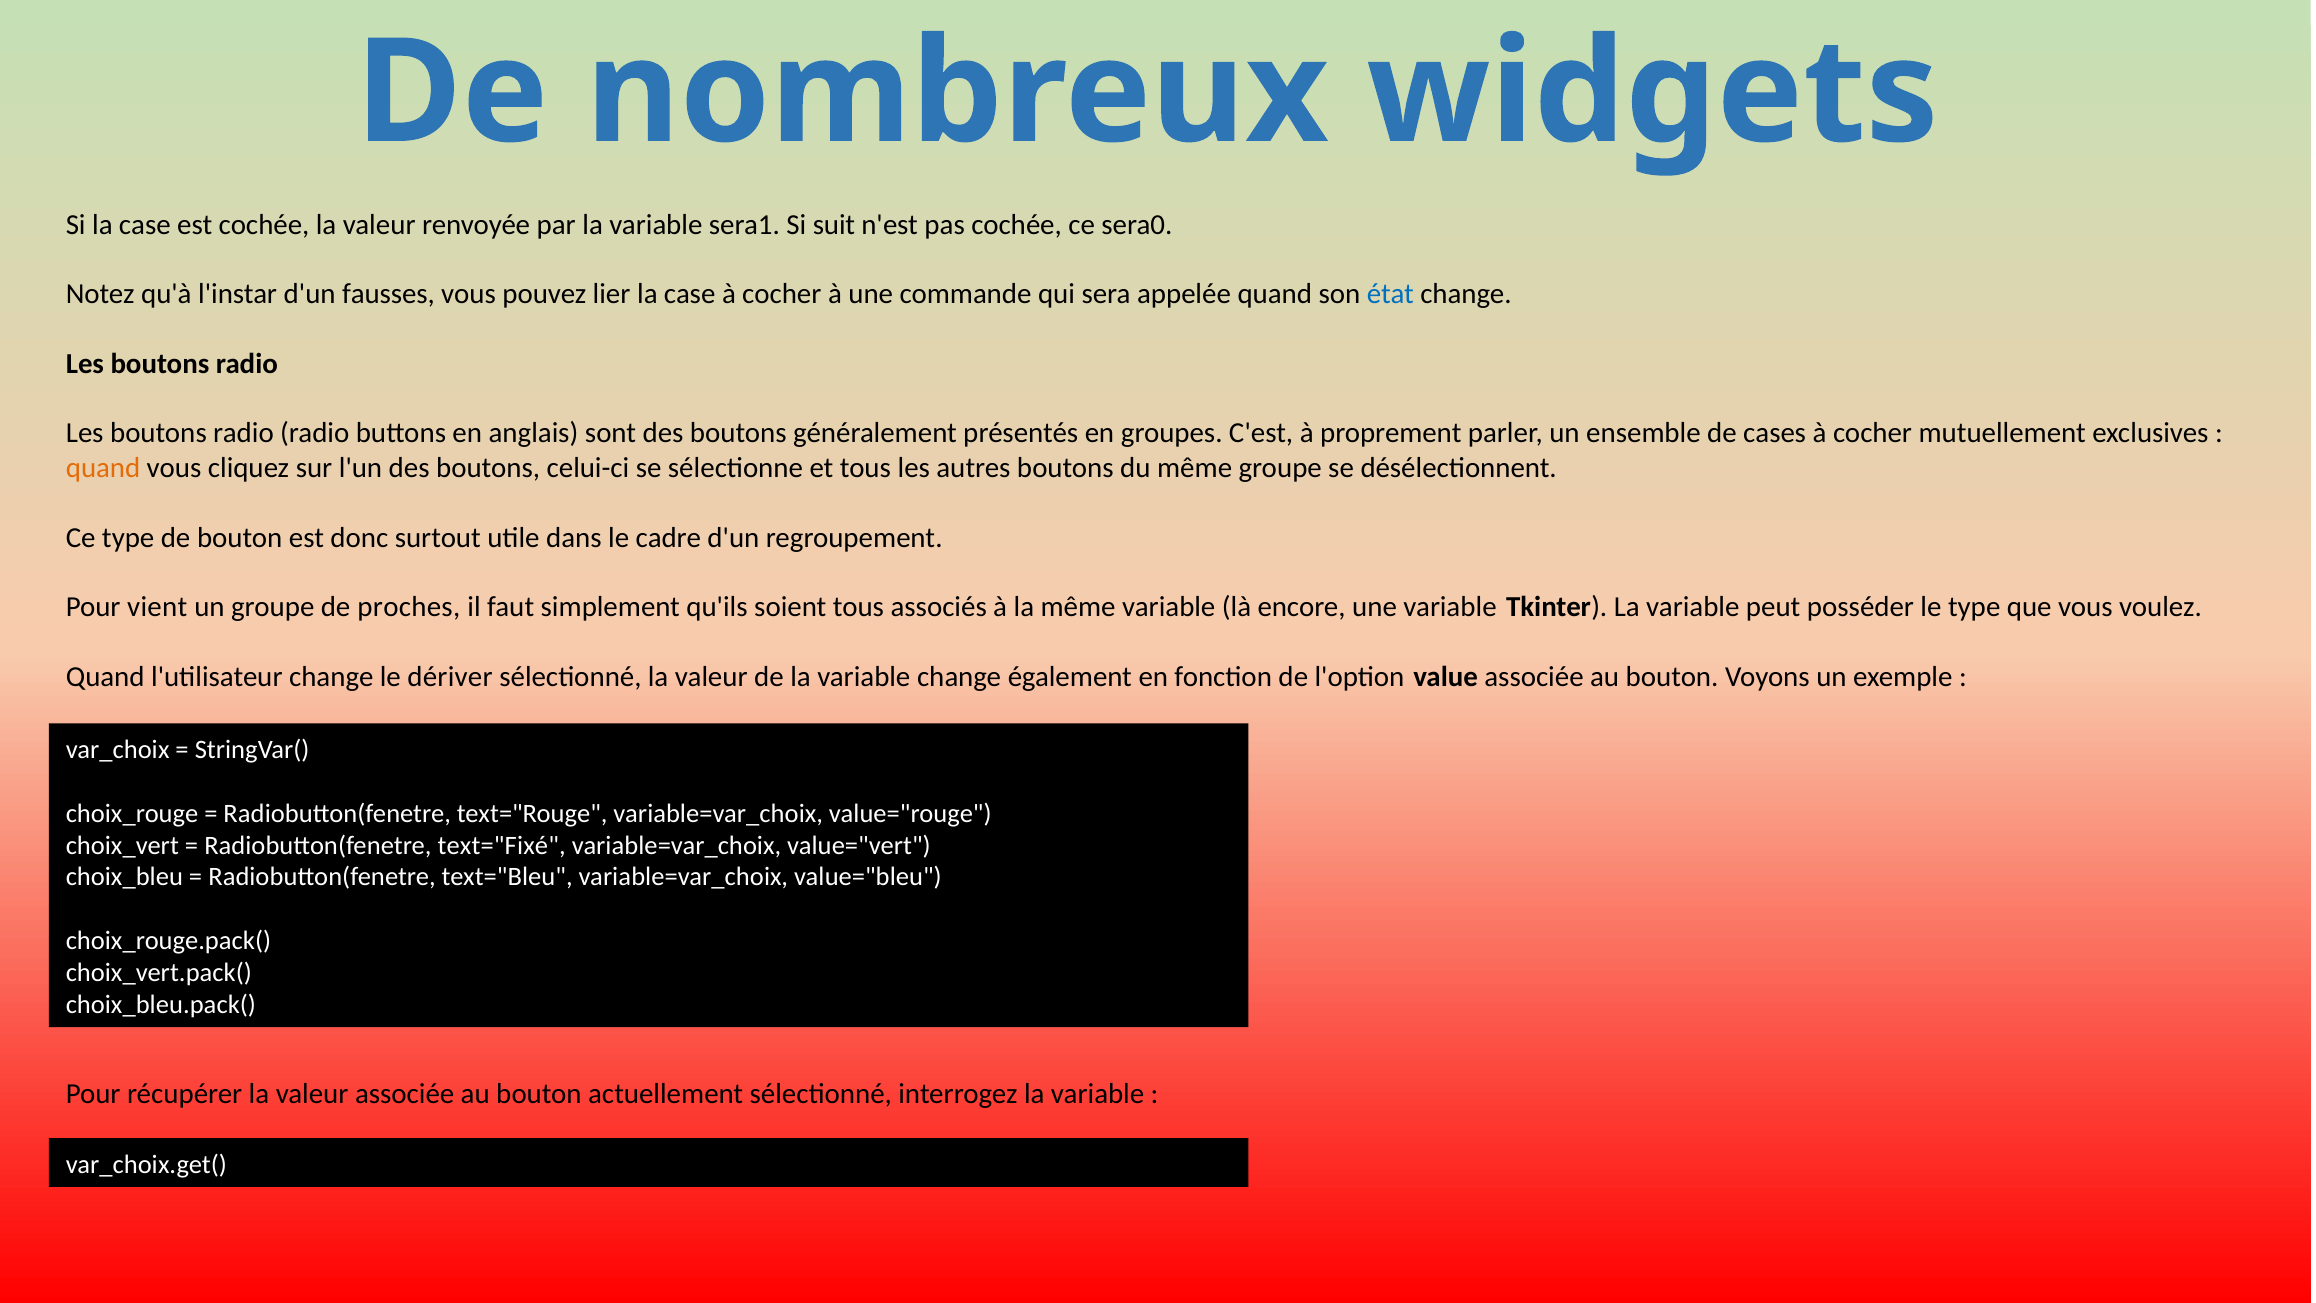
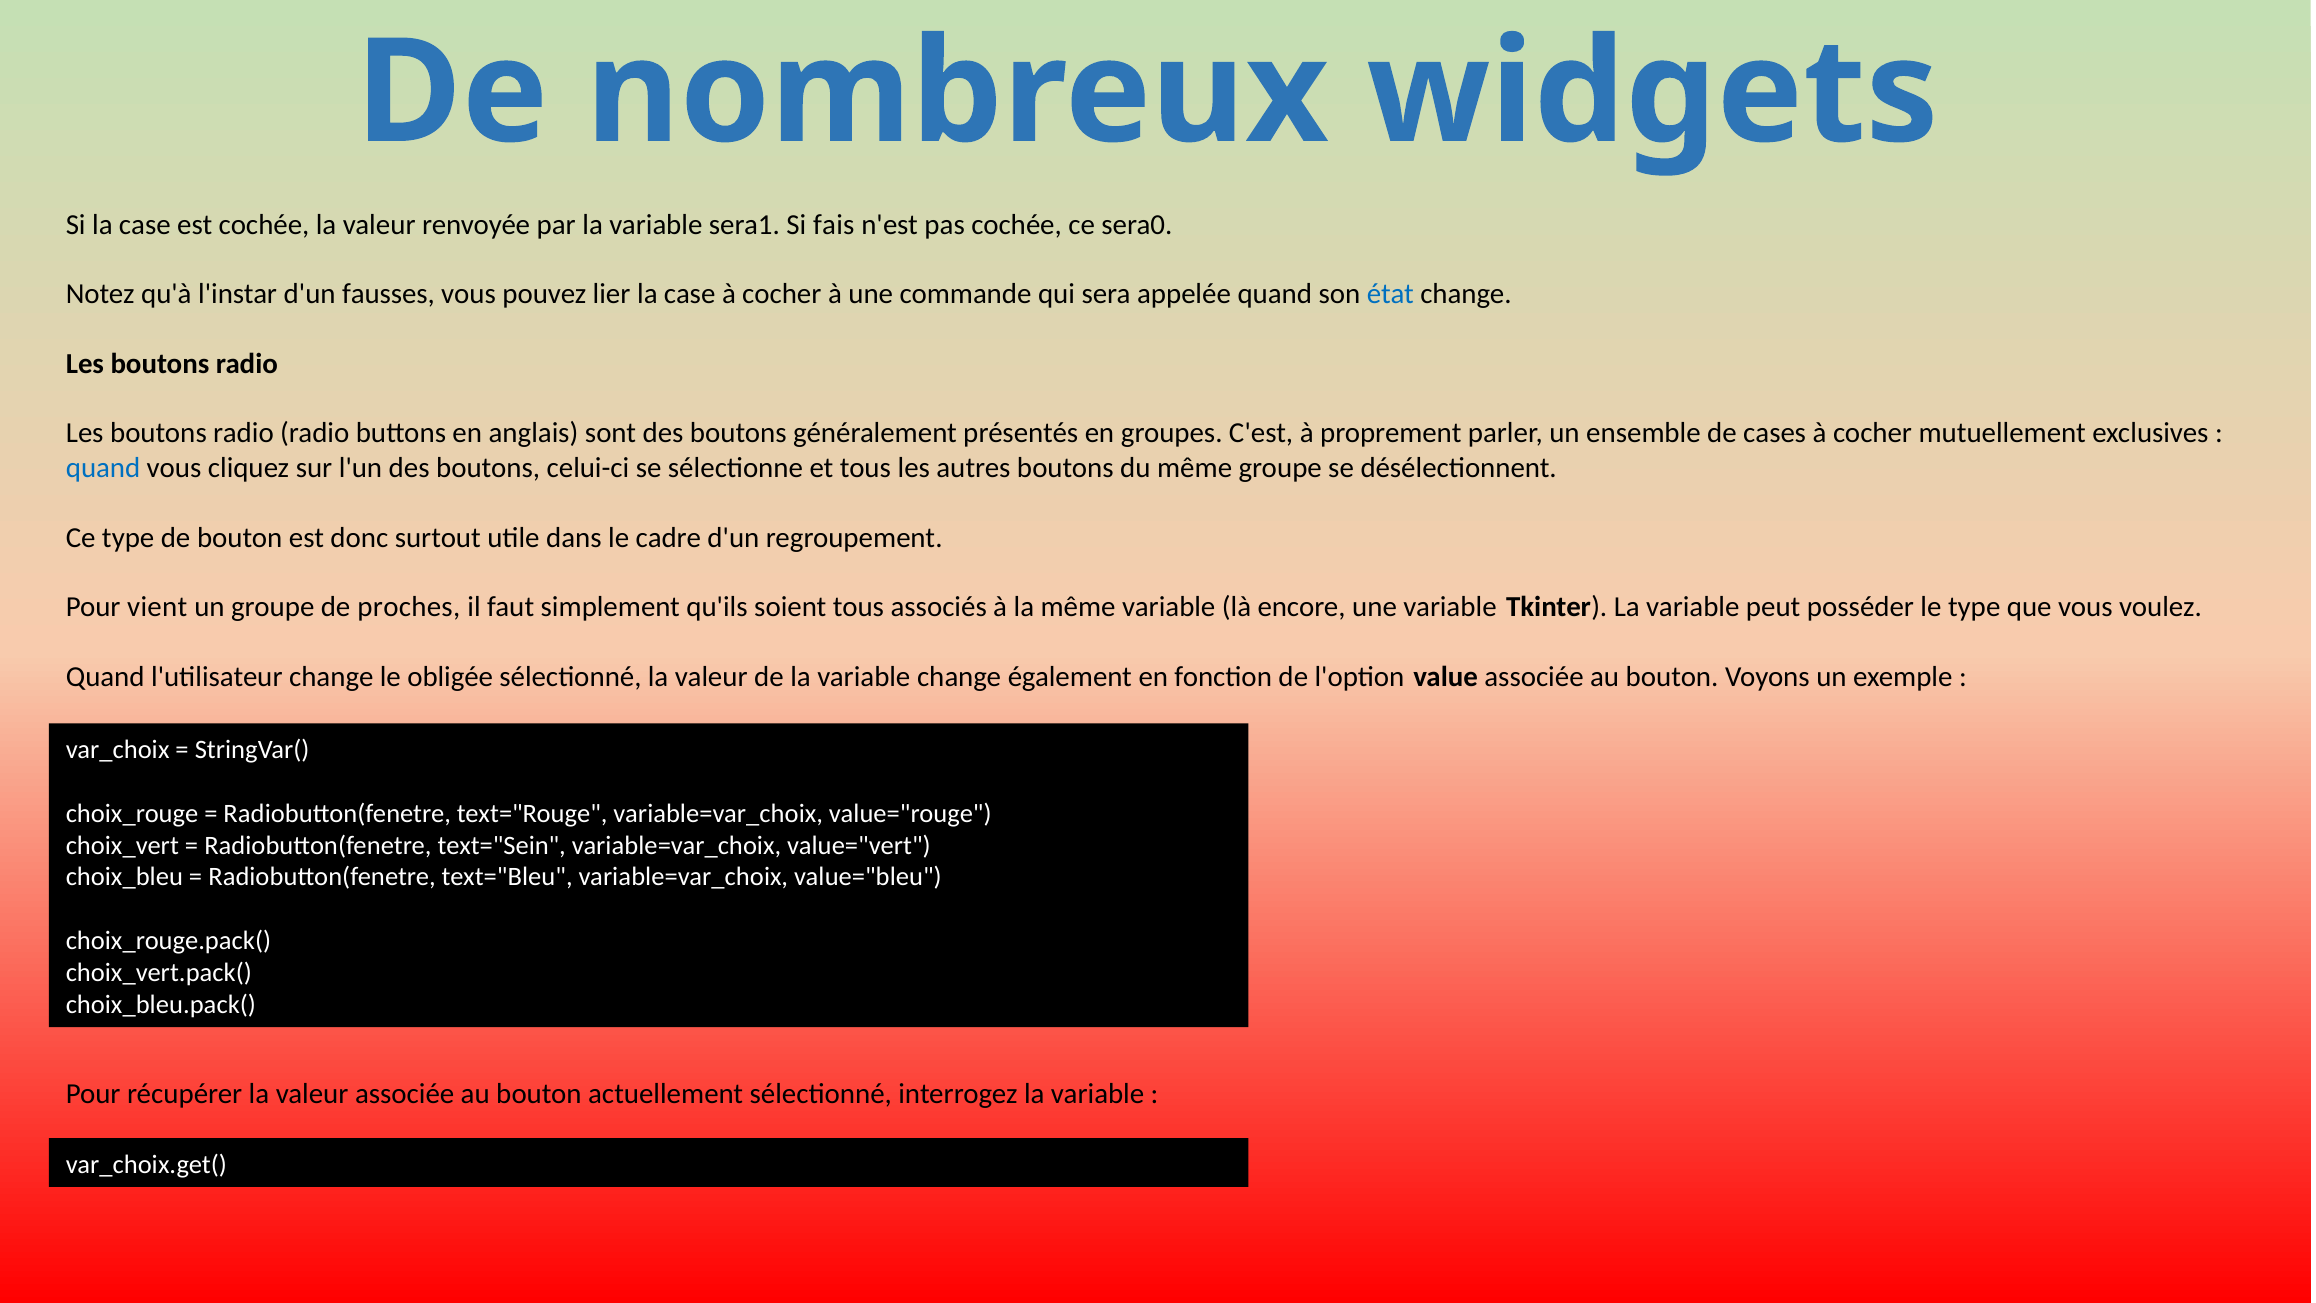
suit: suit -> fais (834, 225)
quand colour: orange -> blue (103, 468)
dériver: dériver -> obligée (450, 676)
text="Fixé: text="Fixé -> text="Sein (502, 845)
